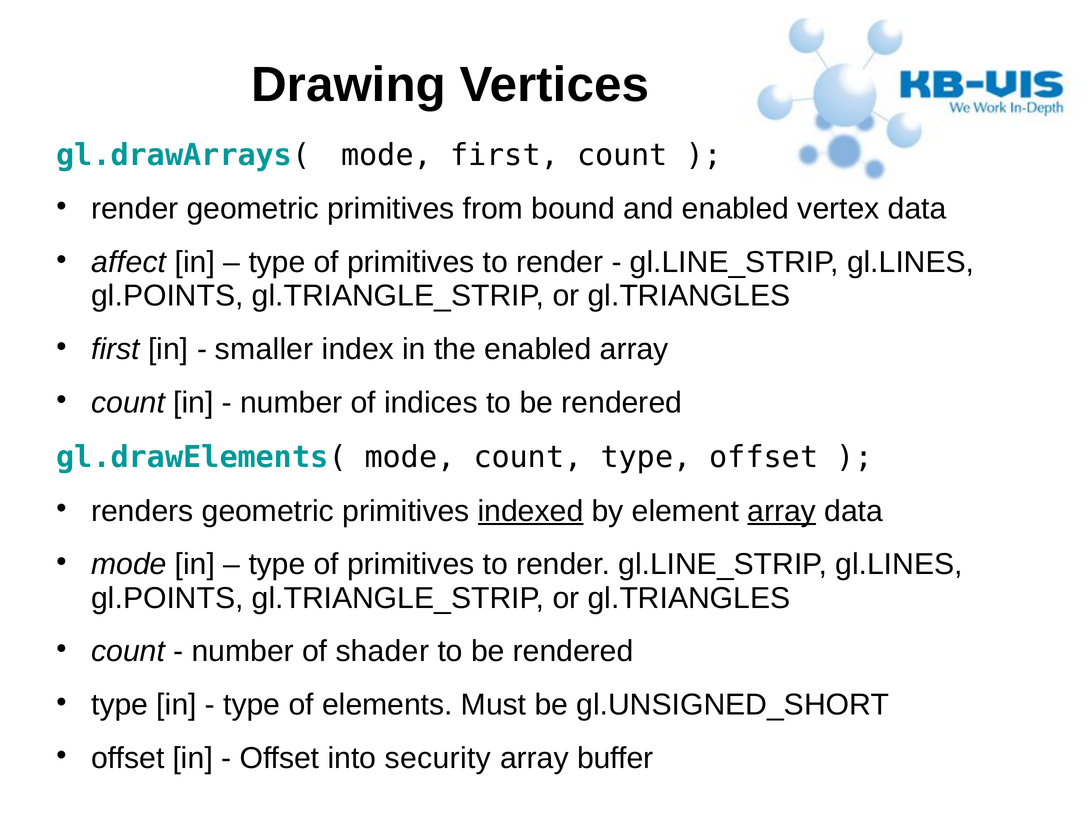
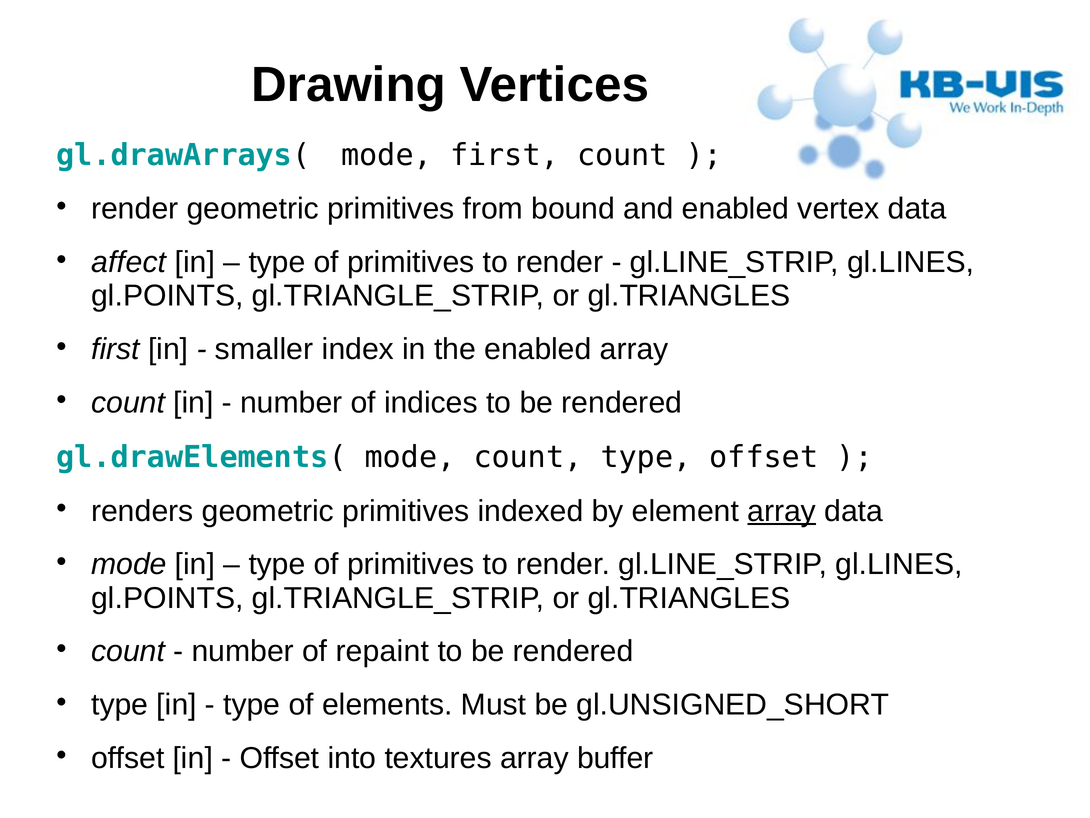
indexed underline: present -> none (531, 511)
shader: shader -> repaint (382, 651)
security: security -> textures (438, 758)
